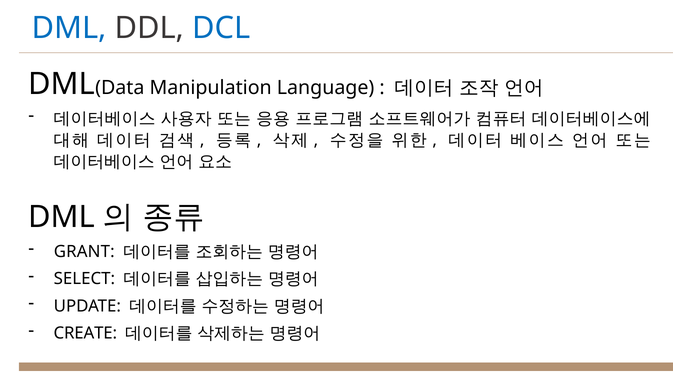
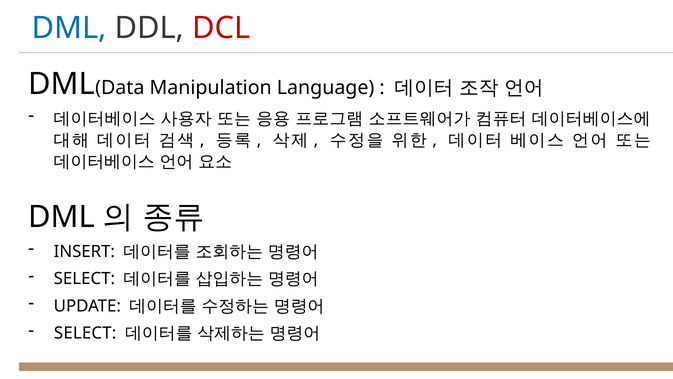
DCL colour: blue -> red (221, 28)
GRANT: GRANT -> INSERT (84, 251)
CREATE: CREATE -> SELECT (85, 333)
